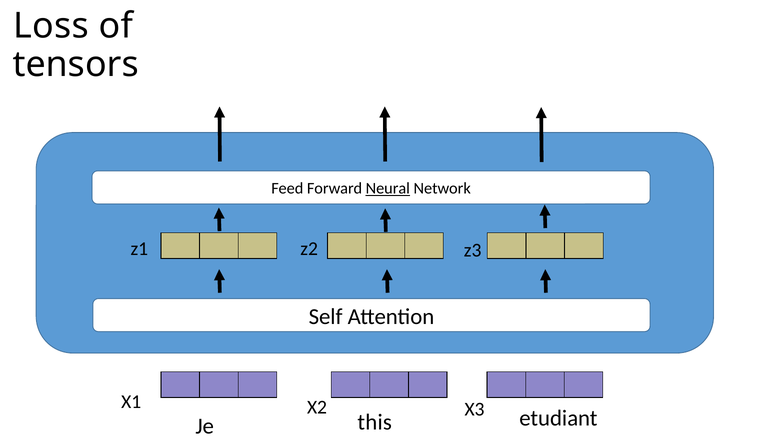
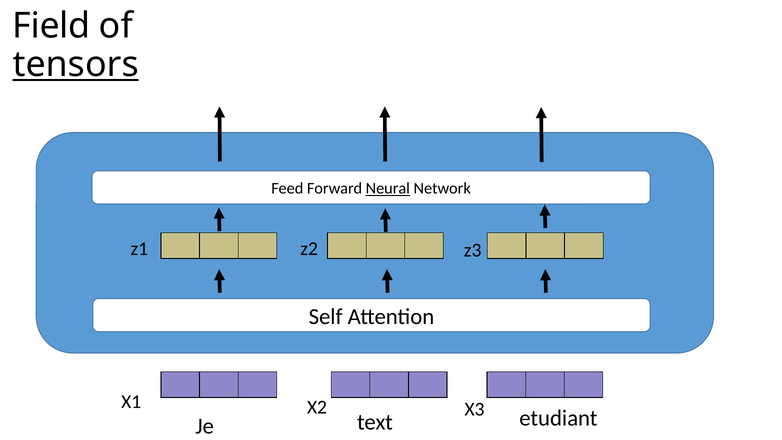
Loss: Loss -> Field (51, 26)
tensors underline: none -> present (76, 64)
this: this -> text (375, 422)
